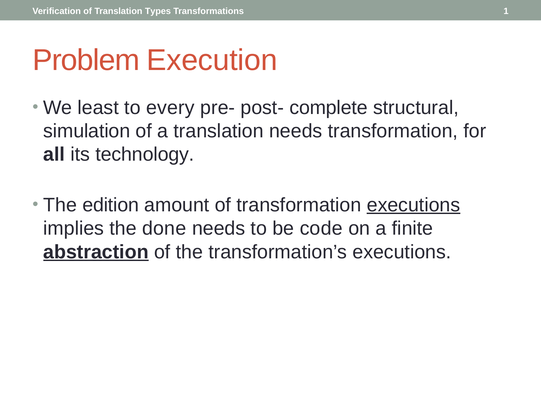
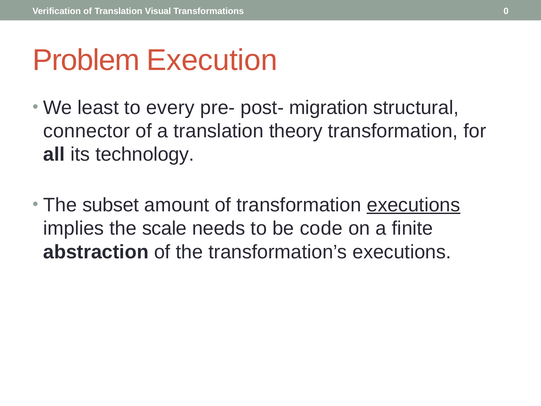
Types: Types -> Visual (158, 11)
1: 1 -> 0 (506, 11)
complete: complete -> migration (329, 108)
simulation: simulation -> connector (87, 131)
translation needs: needs -> theory (296, 131)
edition: edition -> subset (111, 205)
done: done -> scale (164, 228)
abstraction underline: present -> none (96, 252)
